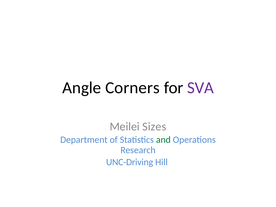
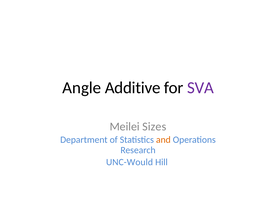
Corners: Corners -> Additive (133, 88)
and colour: green -> orange (163, 140)
UNC-Driving: UNC-Driving -> UNC-Would (130, 162)
